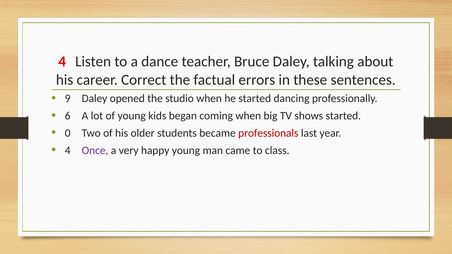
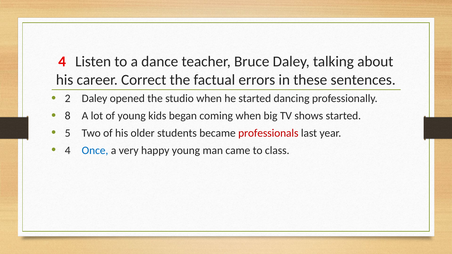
9: 9 -> 2 (68, 98)
6: 6 -> 8 (68, 116)
0: 0 -> 5 (68, 133)
Once colour: purple -> blue (95, 150)
